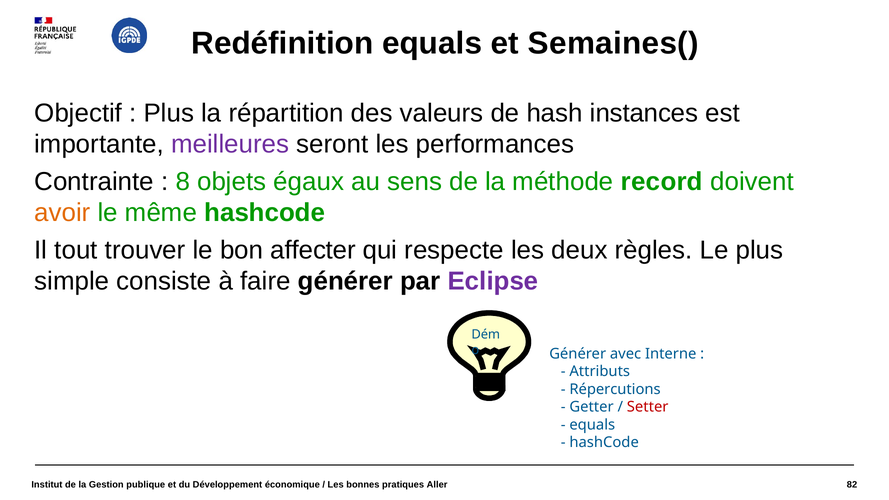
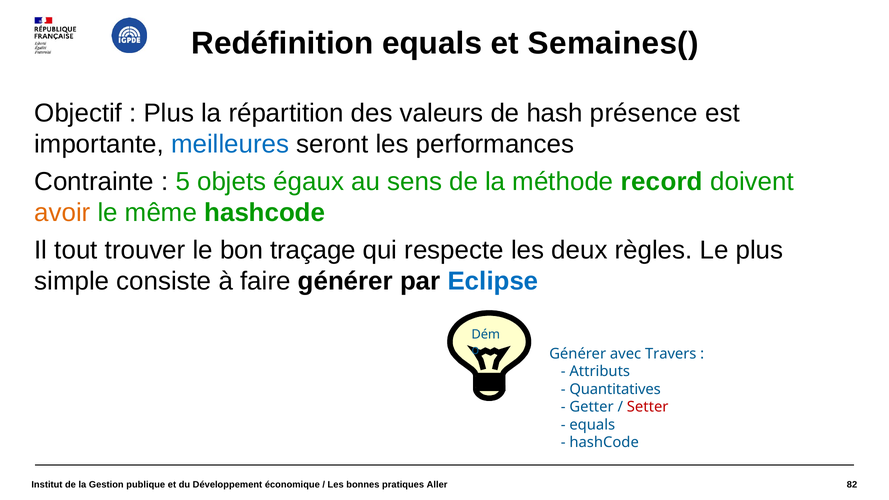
instances: instances -> présence (644, 113)
meilleures colour: purple -> blue (230, 144)
8: 8 -> 5 (183, 182)
affecter: affecter -> traçage (313, 250)
Eclipse colour: purple -> blue (493, 281)
Interne: Interne -> Travers (671, 354)
Répercutions: Répercutions -> Quantitatives (615, 389)
